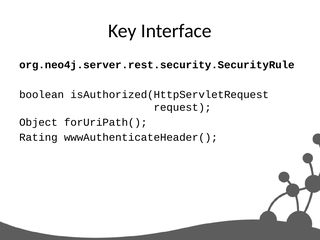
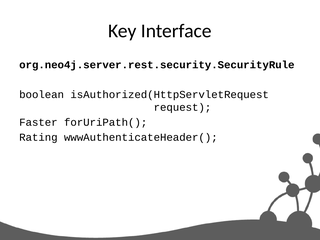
Object: Object -> Faster (38, 122)
